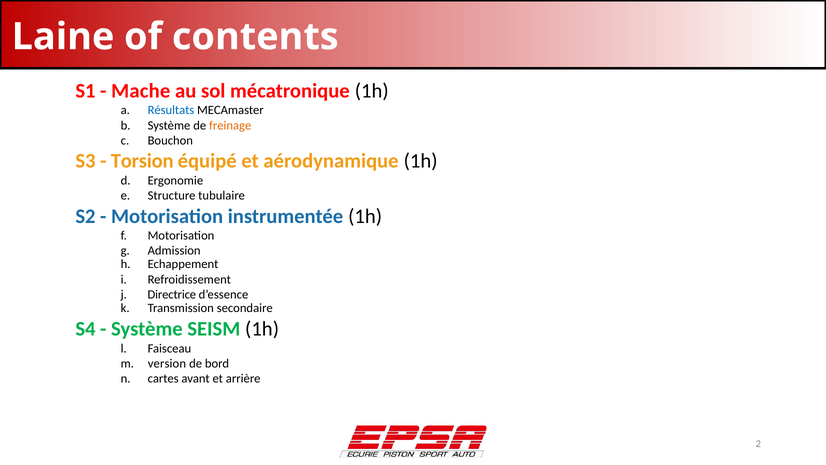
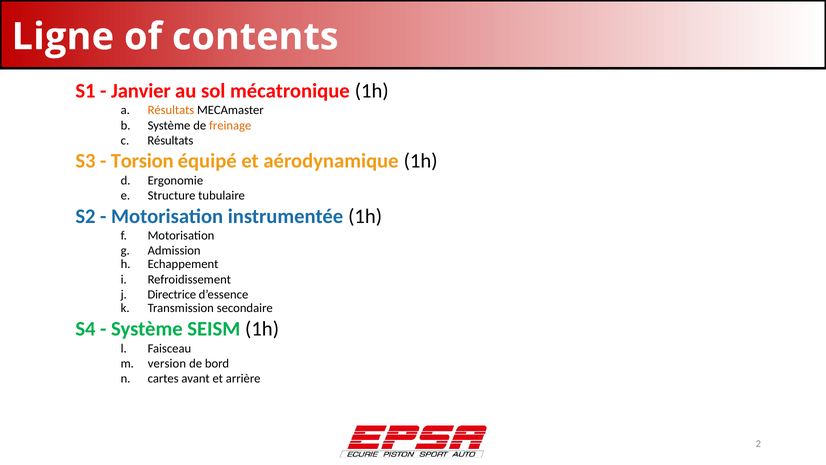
Laine: Laine -> Ligne (63, 37)
Mache: Mache -> Janvier (141, 91)
Résultats colour: blue -> orange (171, 110)
Bouchon: Bouchon -> Résultats (170, 140)
